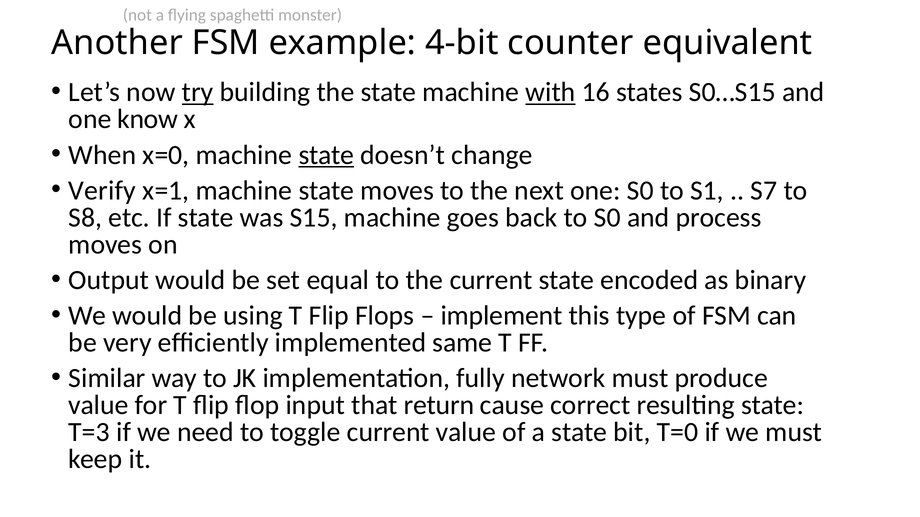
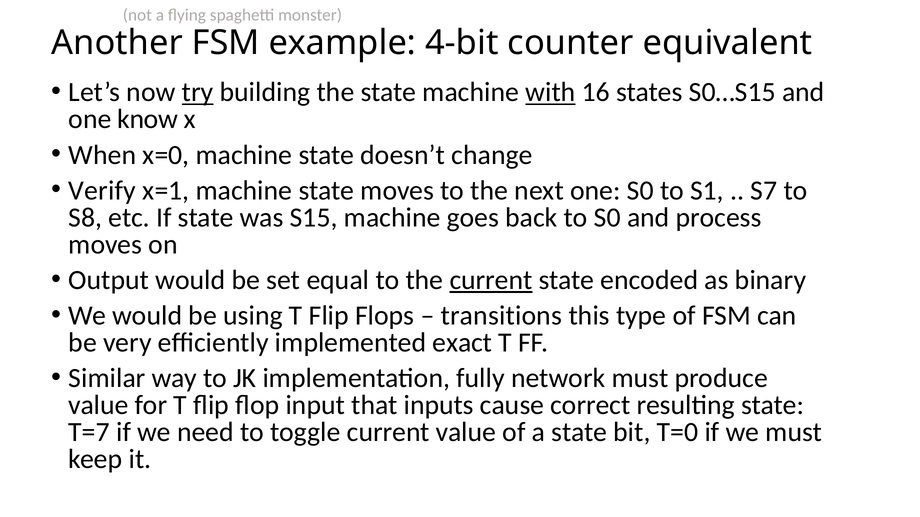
state underline: present -> none (326, 155)
current underline: none -> present (491, 280)
implement: implement -> transitions (501, 316)
same: same -> exact (462, 343)
return: return -> inputs (439, 406)
T=3: T=3 -> T=7 (89, 433)
